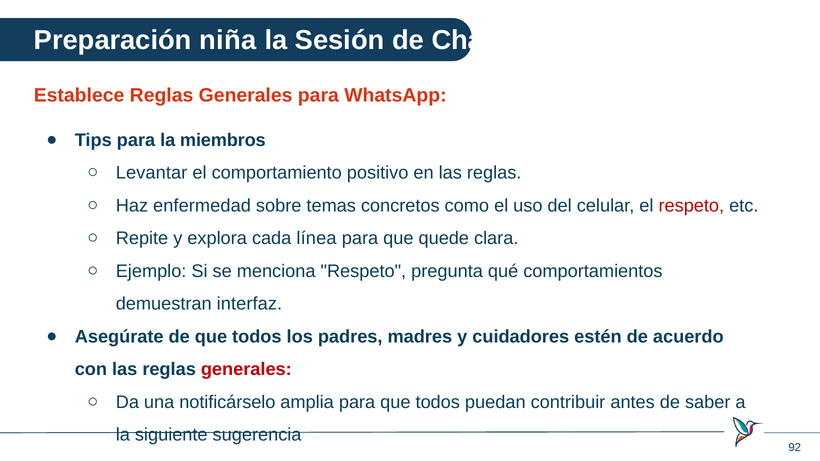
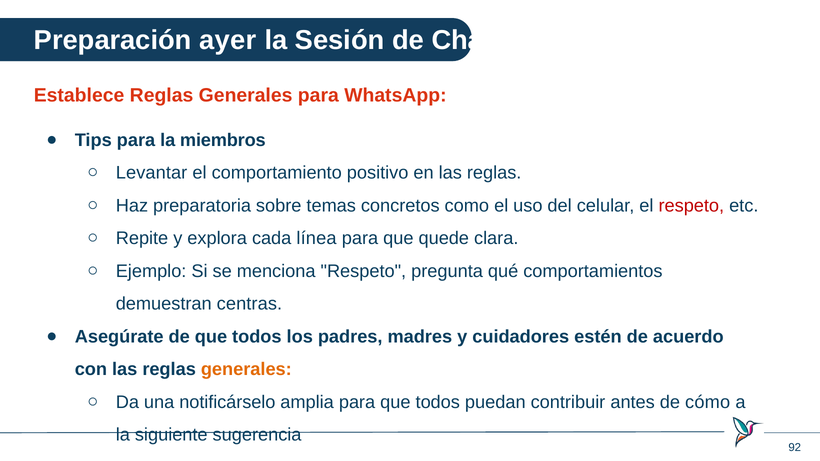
niña: niña -> ayer (228, 40)
enfermedad: enfermedad -> preparatoria (202, 206)
interfaz: interfaz -> centras (249, 304)
generales colour: red -> orange (246, 370)
saber: saber -> cómo (708, 402)
